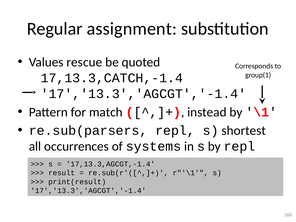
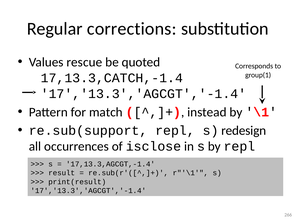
assignment: assignment -> corrections (132, 29)
re.sub(parsers: re.sub(parsers -> re.sub(support (88, 131)
shortest: shortest -> redesign (244, 131)
systems: systems -> isclose (154, 146)
